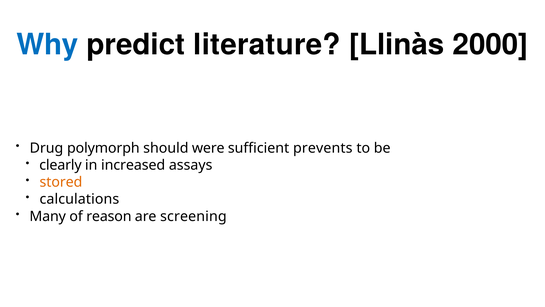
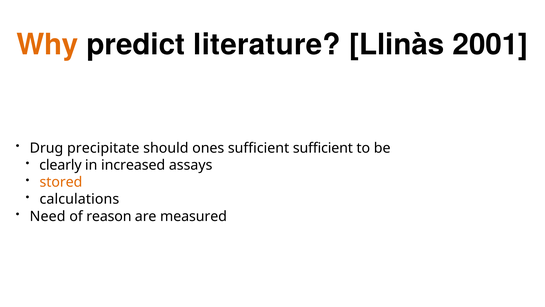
Why colour: blue -> orange (47, 45)
2000: 2000 -> 2001 (490, 45)
polymorph: polymorph -> precipitate (103, 148)
were: were -> ones (208, 148)
sufficient prevents: prevents -> sufficient (323, 148)
Many: Many -> Need (48, 216)
screening: screening -> measured (193, 216)
